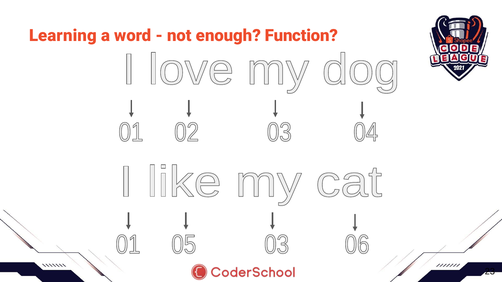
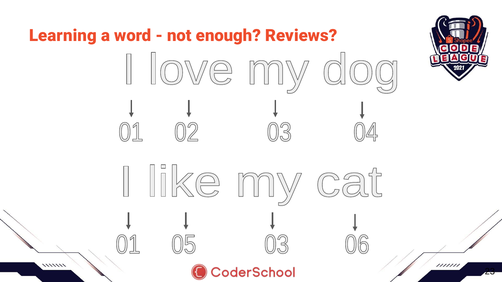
Function: Function -> Reviews (301, 36)
